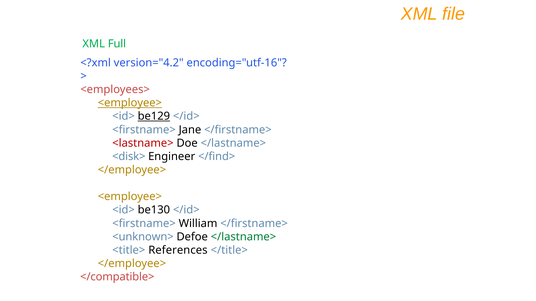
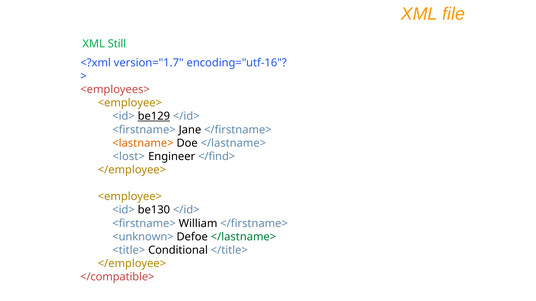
Full: Full -> Still (117, 44)
version="4.2: version="4.2 -> version="1.7 (149, 63)
<employee> underline: present -> none (130, 103)
<lastname> colour: red -> orange (143, 143)
<disk>: <disk> -> <lost> (129, 157)
References: References -> Conditional (178, 251)
